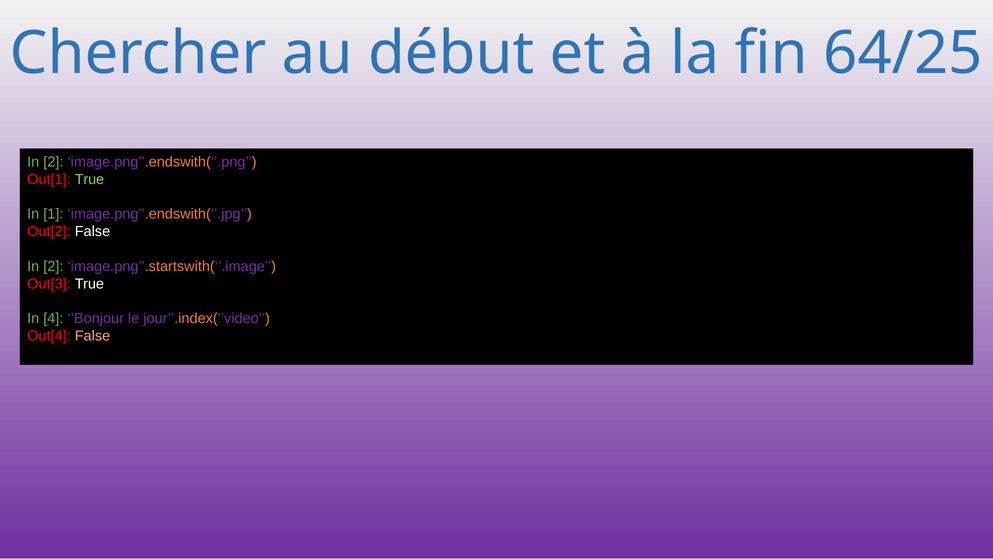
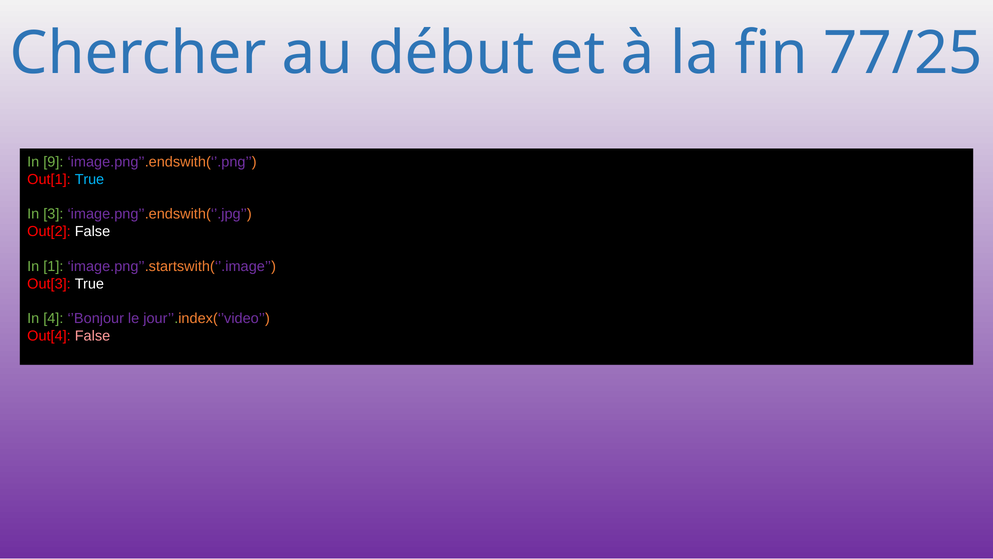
64/25: 64/25 -> 77/25 (903, 54)
2: 2 -> 9 (53, 162)
True colour: light green -> light blue (89, 179)
1: 1 -> 3 (53, 214)
2: 2 -> 1 (53, 266)
